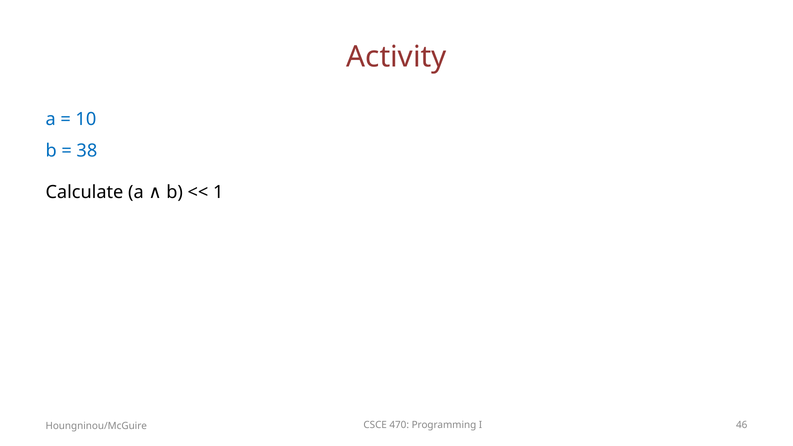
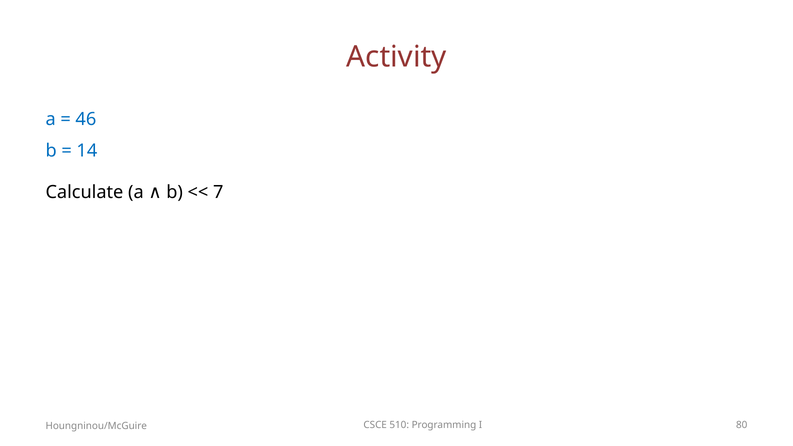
10: 10 -> 46 (86, 119)
38: 38 -> 14 (87, 151)
1: 1 -> 7 (218, 192)
470: 470 -> 510 (399, 425)
46: 46 -> 80 (742, 425)
